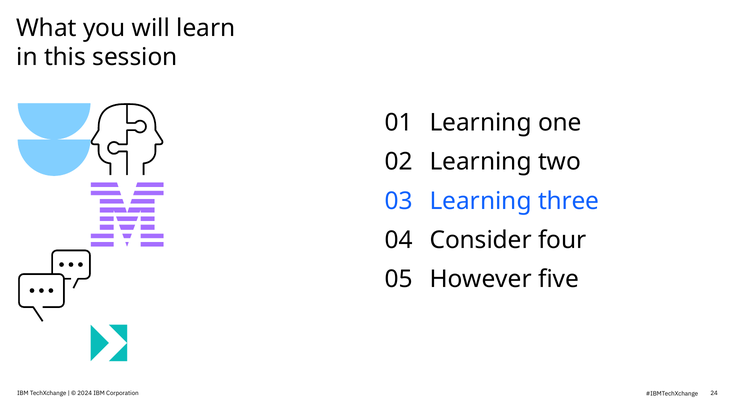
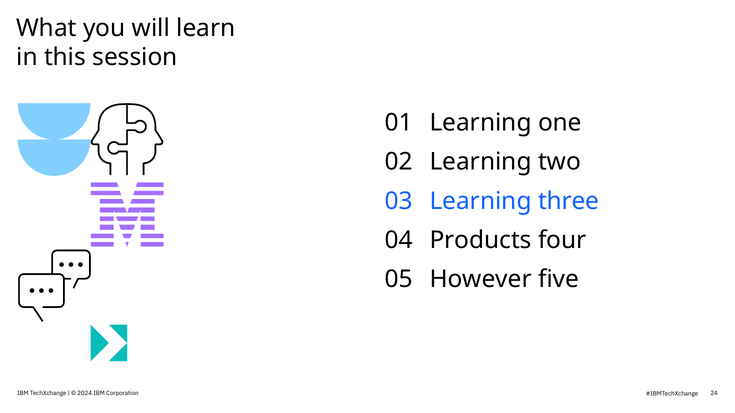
Consider: Consider -> Products (481, 240)
